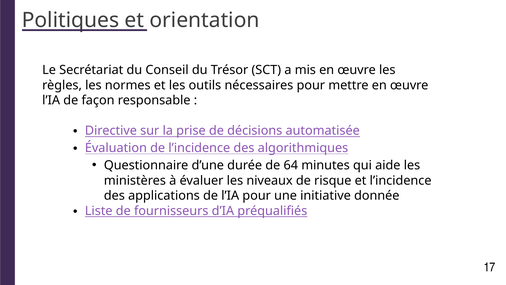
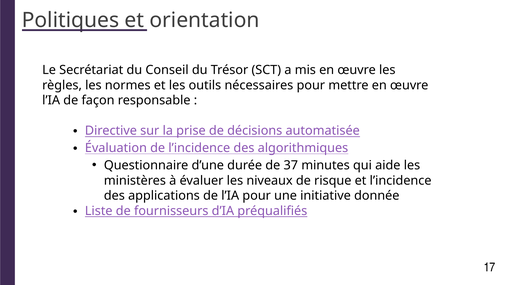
64: 64 -> 37 (291, 165)
